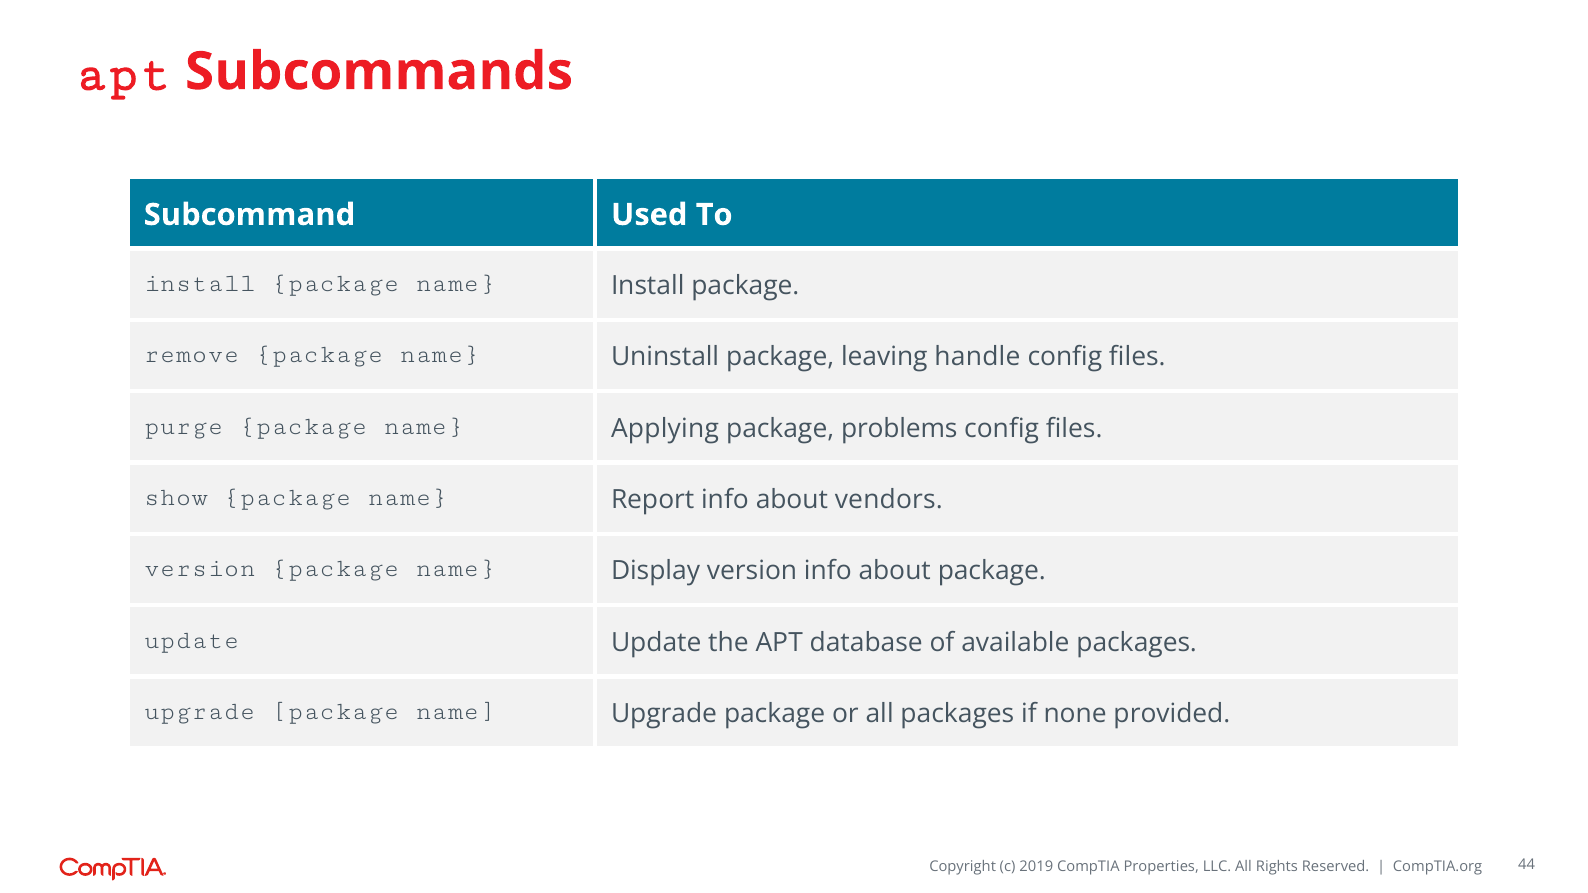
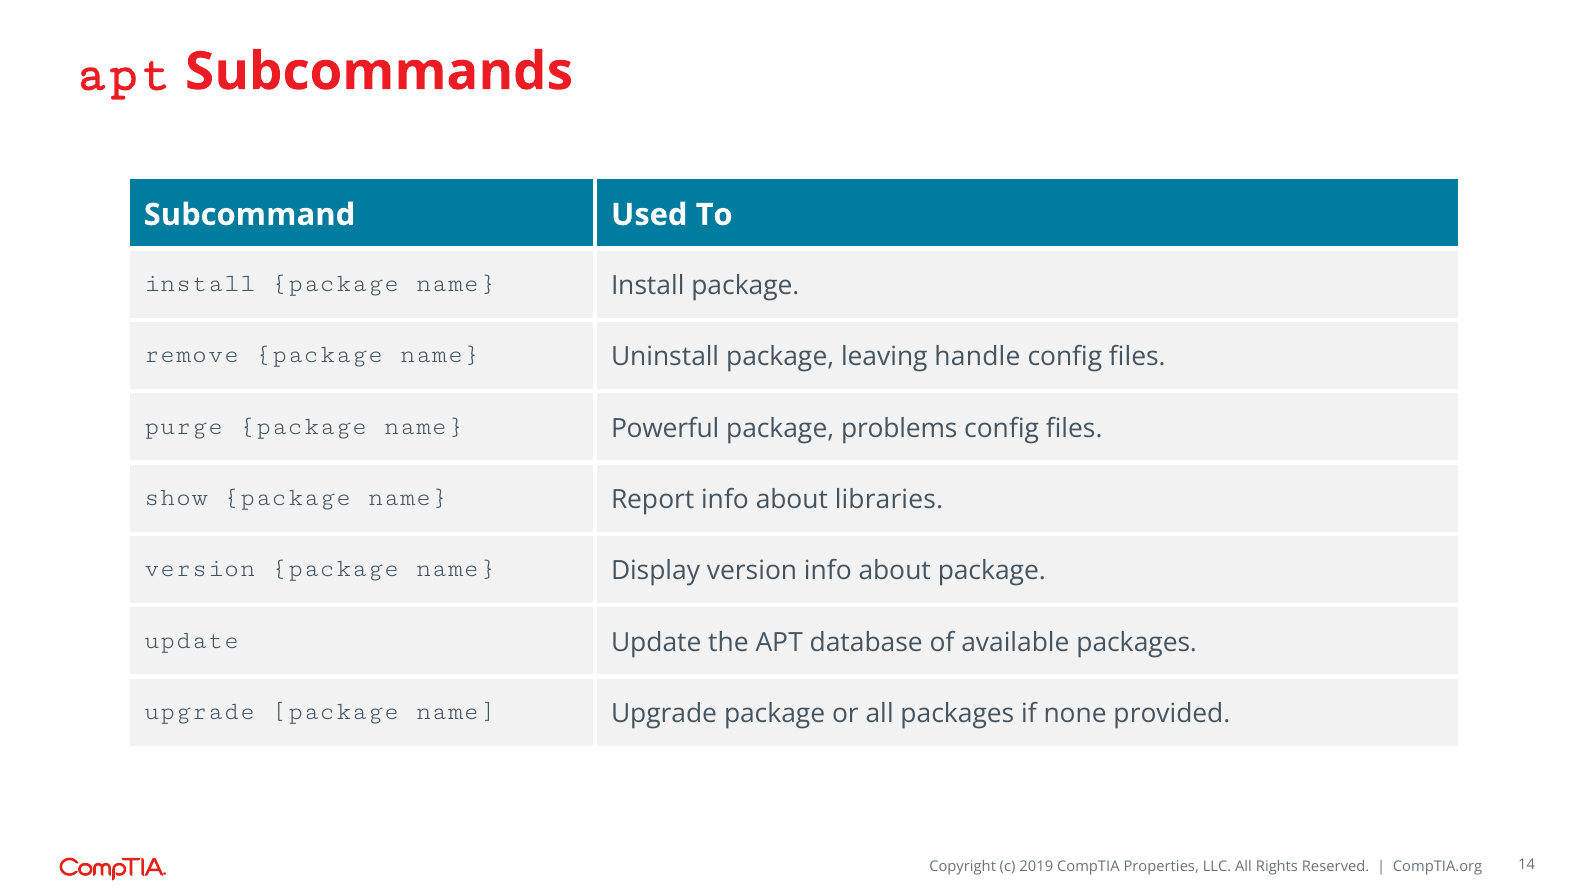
Applying: Applying -> Powerful (665, 429)
vendors: vendors -> libraries (889, 500)
44: 44 -> 14 (1527, 865)
